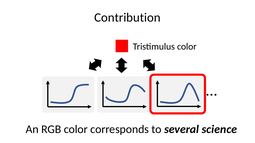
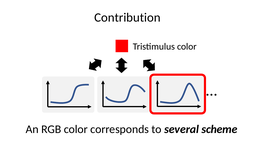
science: science -> scheme (219, 130)
